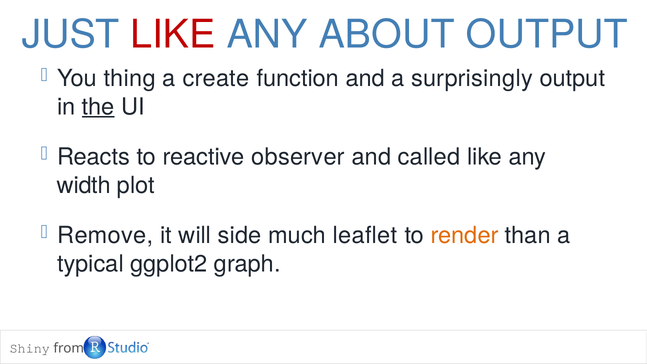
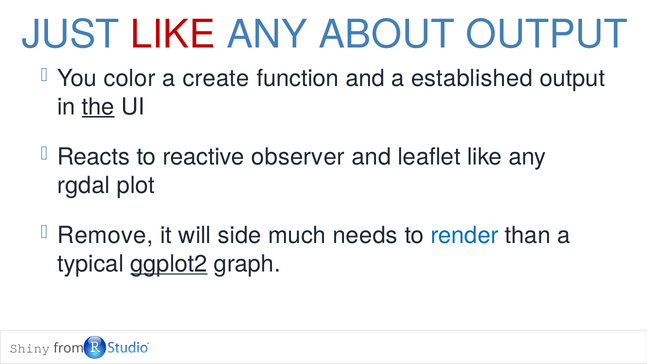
thing: thing -> color (130, 78)
surprisingly: surprisingly -> established (472, 78)
called: called -> leaflet (429, 157)
width: width -> rgdal (84, 185)
leaflet: leaflet -> needs (365, 235)
render colour: orange -> blue (464, 235)
ggplot2 underline: none -> present (169, 264)
